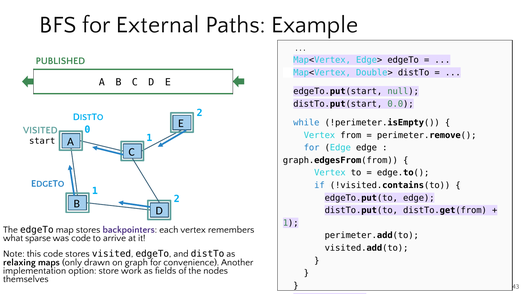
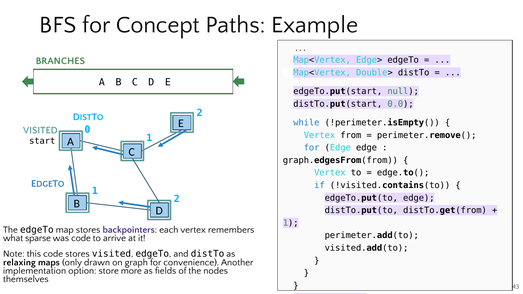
External: External -> Concept (158, 25)
PUBLISHED: PUBLISHED -> BRANCHES (60, 61)
work: work -> more (131, 271)
